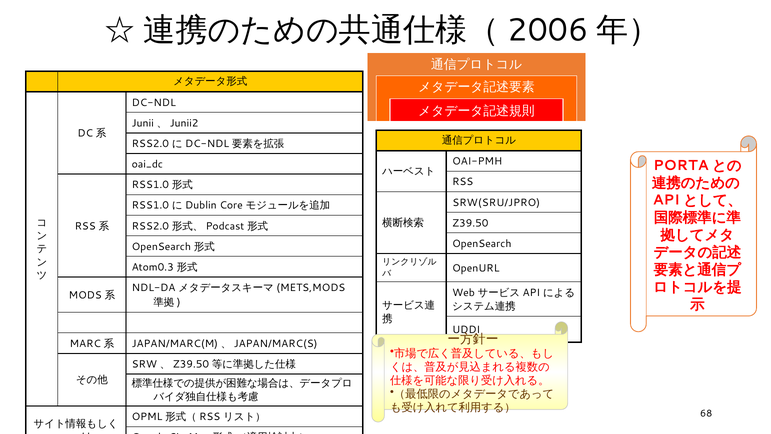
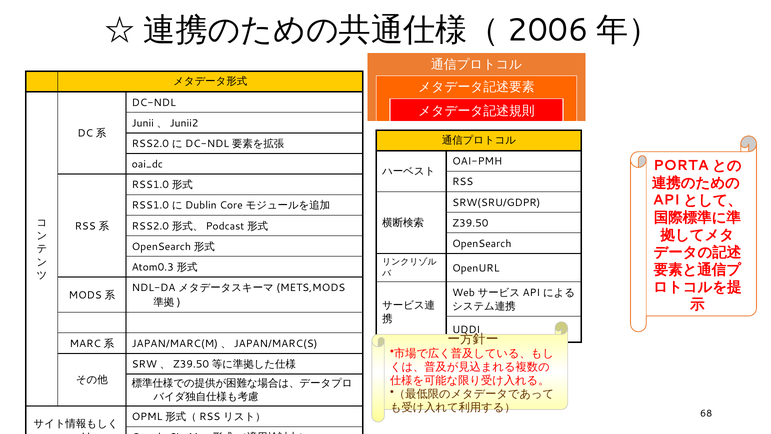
SRW(SRU/JPRO: SRW(SRU/JPRO -> SRW(SRU/GDPR (496, 202)
